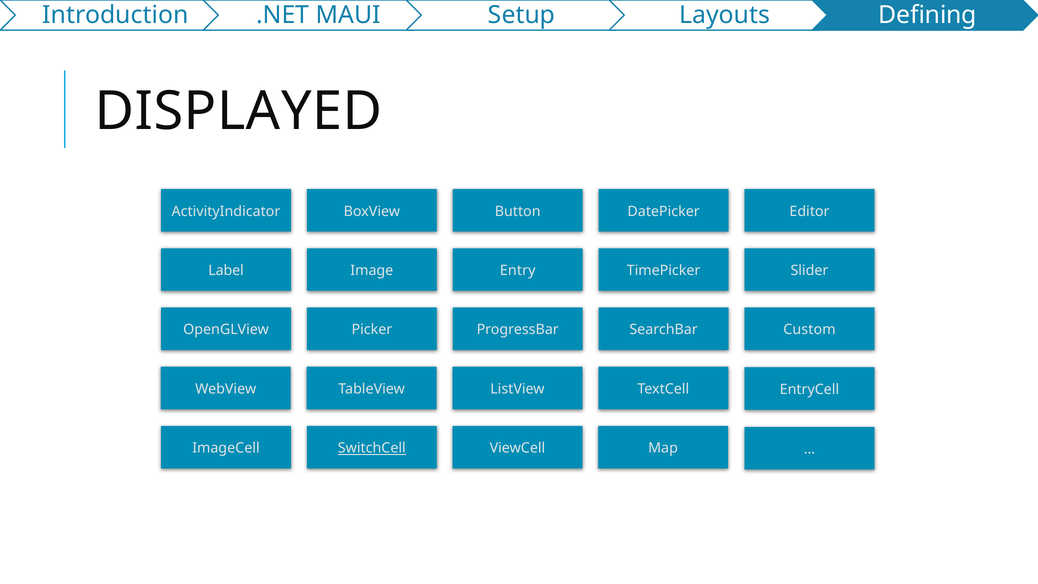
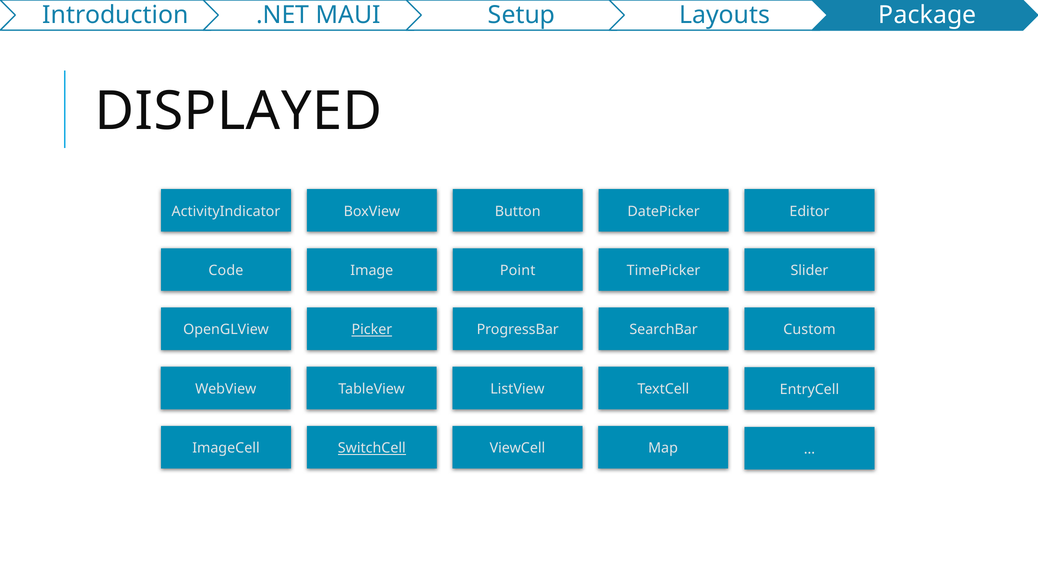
Defining: Defining -> Package (927, 15)
Label: Label -> Code (226, 270)
Entry: Entry -> Point (518, 270)
Picker underline: none -> present (372, 330)
